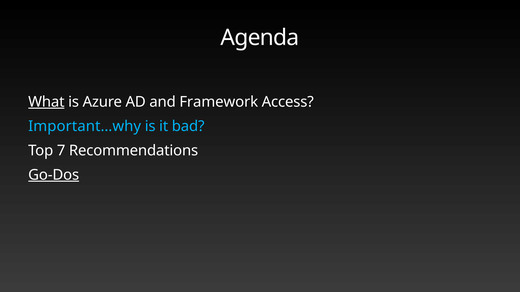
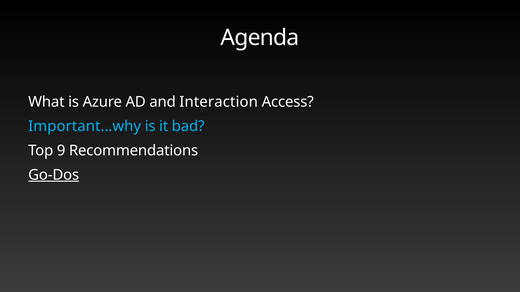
What underline: present -> none (46, 102)
Framework: Framework -> Interaction (219, 102)
7: 7 -> 9 (61, 151)
